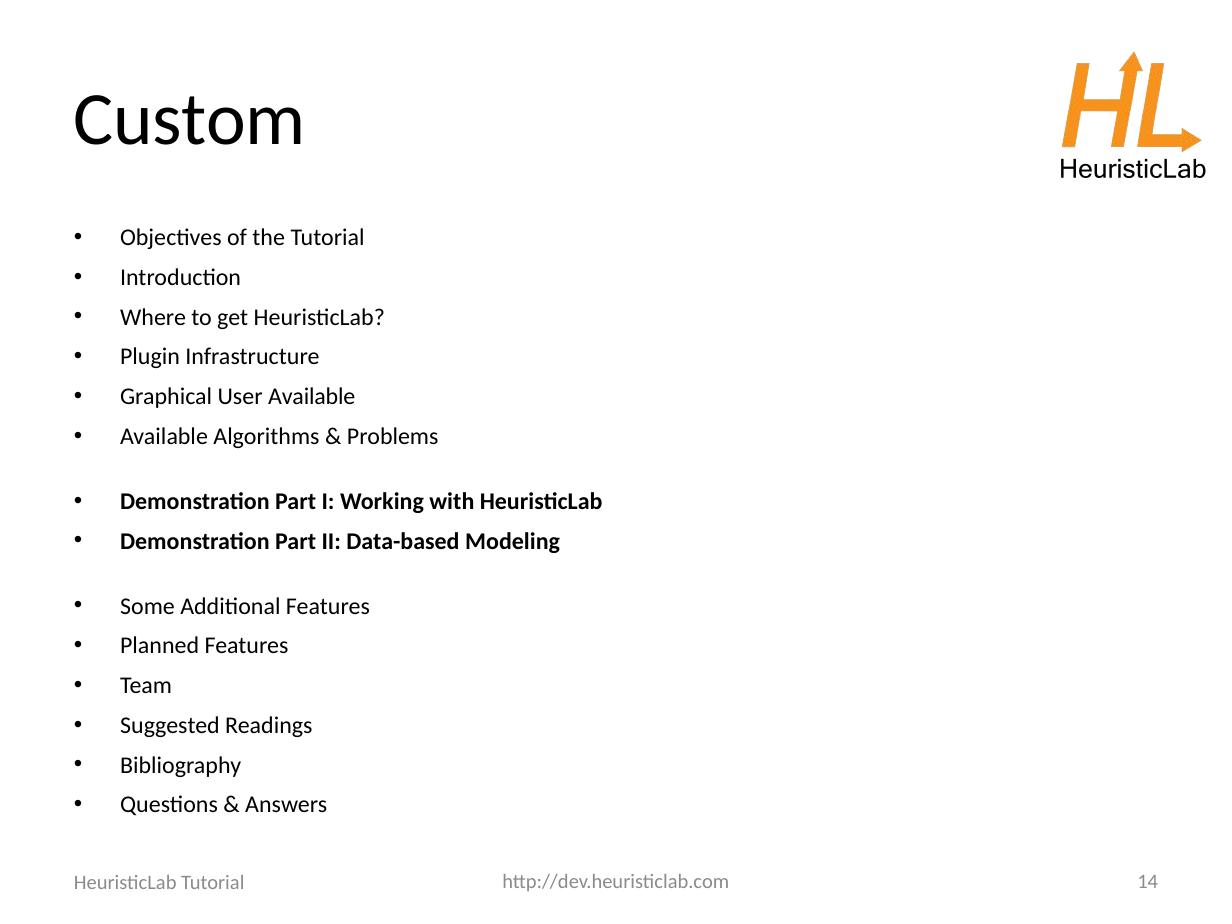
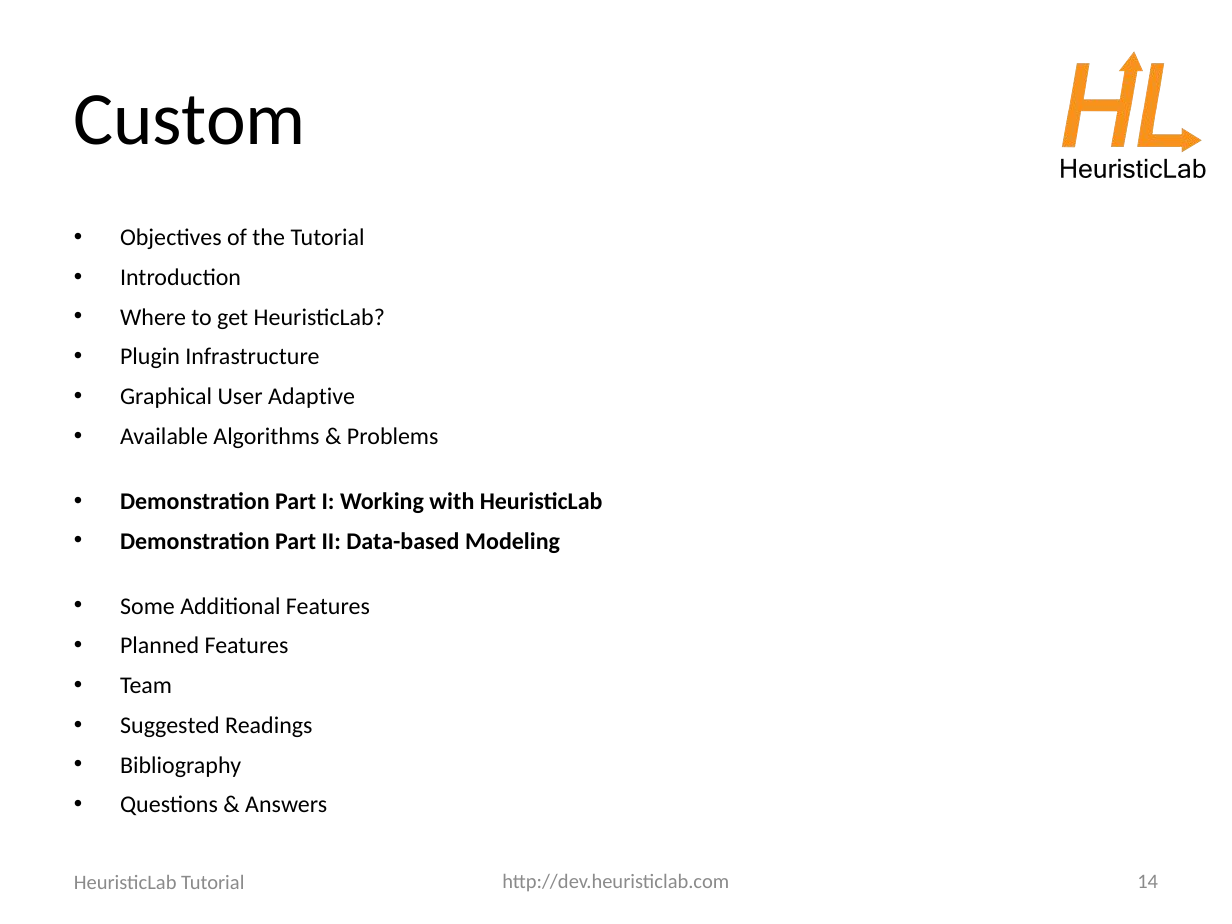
User Available: Available -> Adaptive (312, 397)
